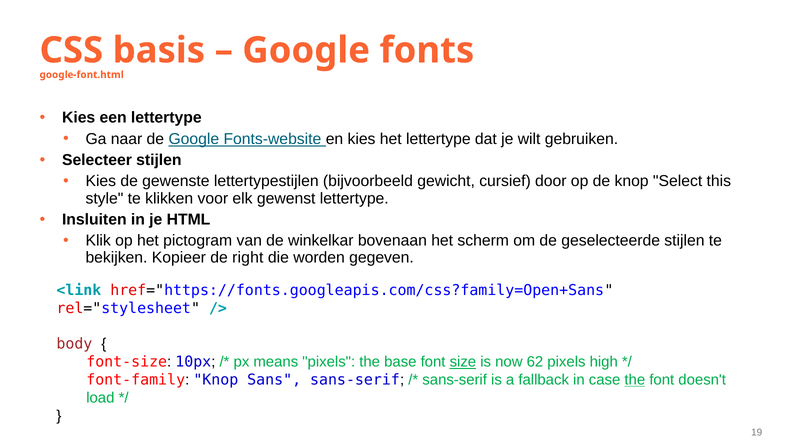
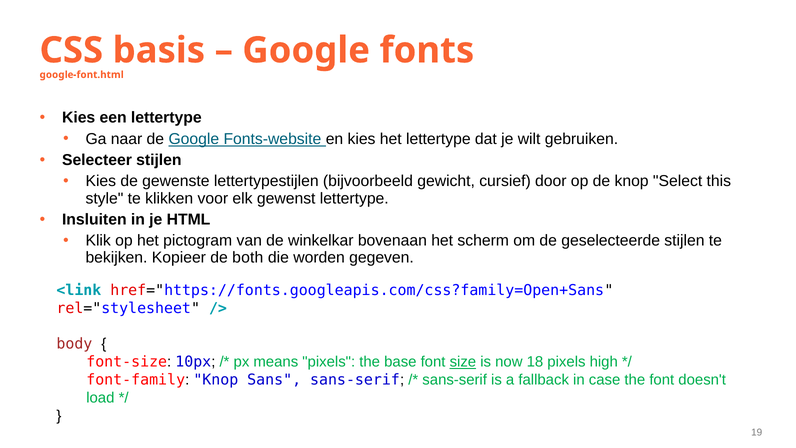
right: right -> both (248, 258)
62: 62 -> 18 (535, 362)
the underline: present -> none (635, 380)
